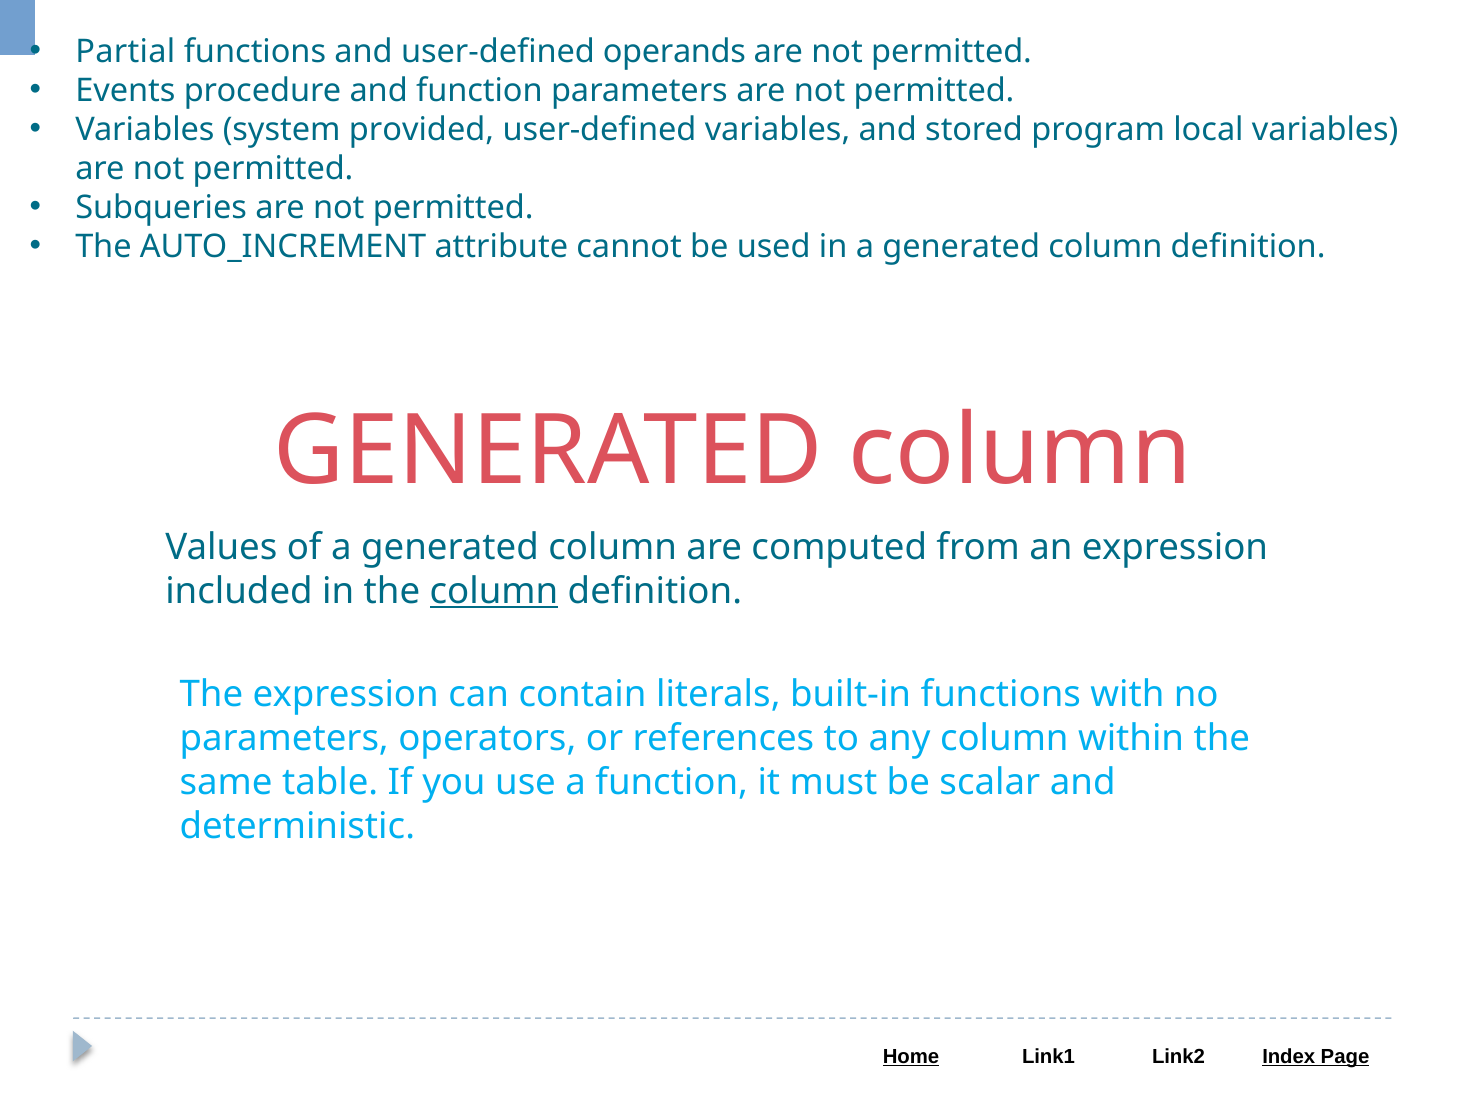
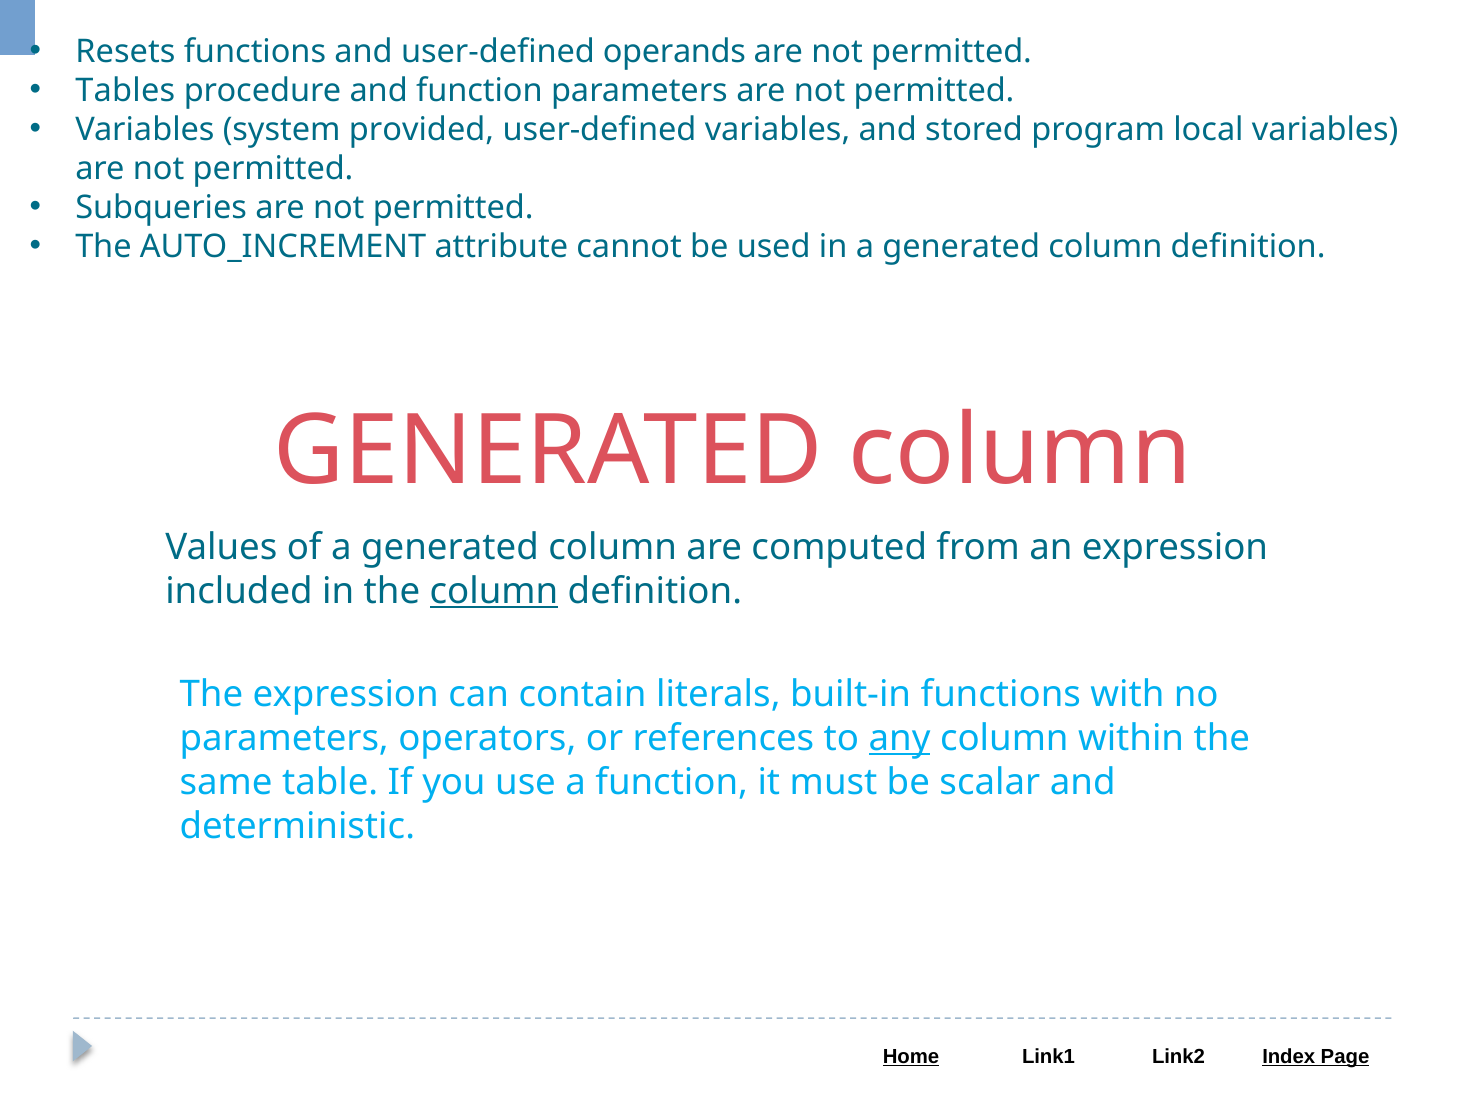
Partial: Partial -> Resets (125, 52)
Events: Events -> Tables (125, 91)
any underline: none -> present (900, 738)
